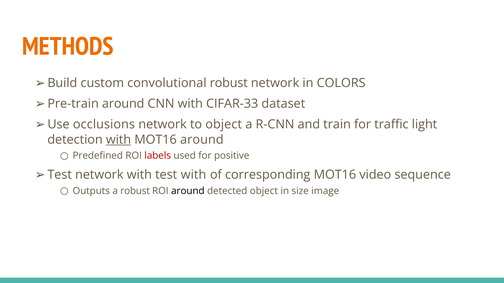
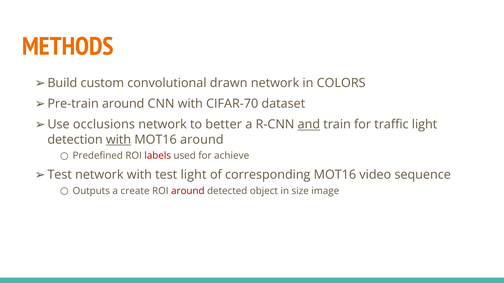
convolutional robust: robust -> drawn (229, 83)
CIFAR-33: CIFAR-33 -> CIFAR-70 (232, 104)
to object: object -> better (224, 125)
and underline: none -> present (309, 125)
positive: positive -> achieve (232, 156)
test with: with -> light (194, 175)
a robust: robust -> create (135, 191)
around colour: black -> red (188, 191)
